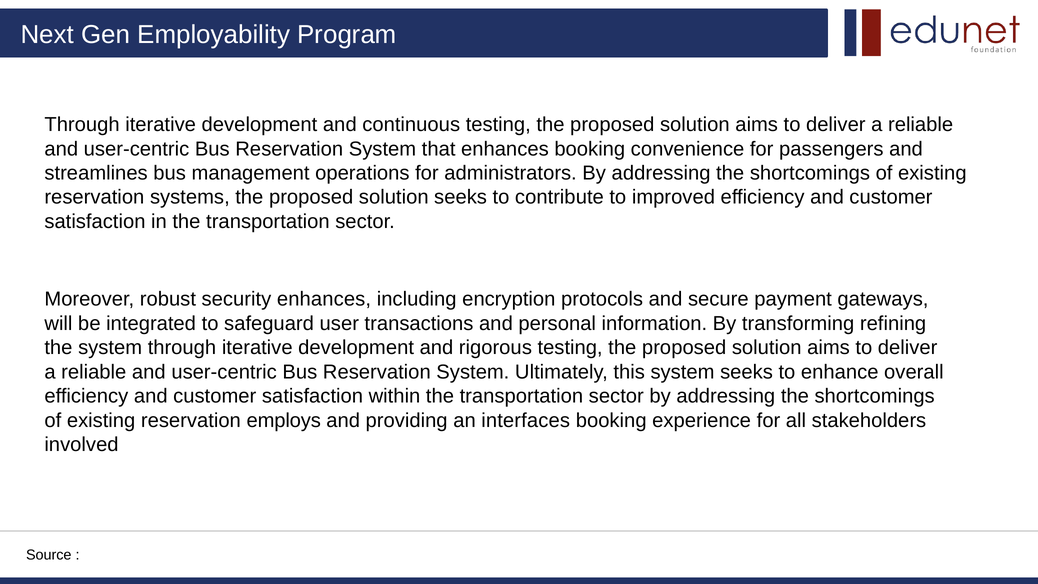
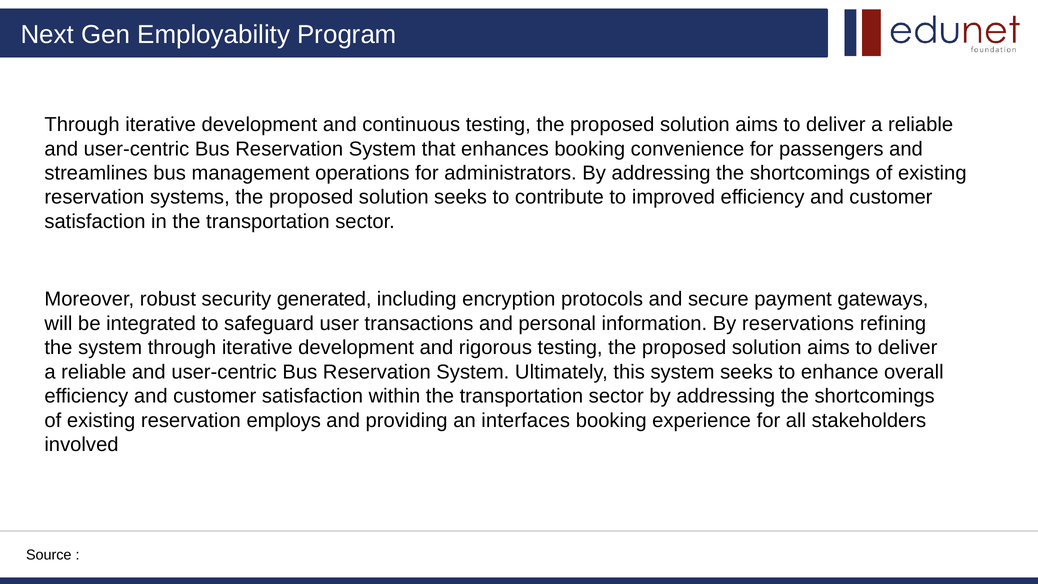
security enhances: enhances -> generated (324, 299)
transforming: transforming -> reservations (798, 323)
